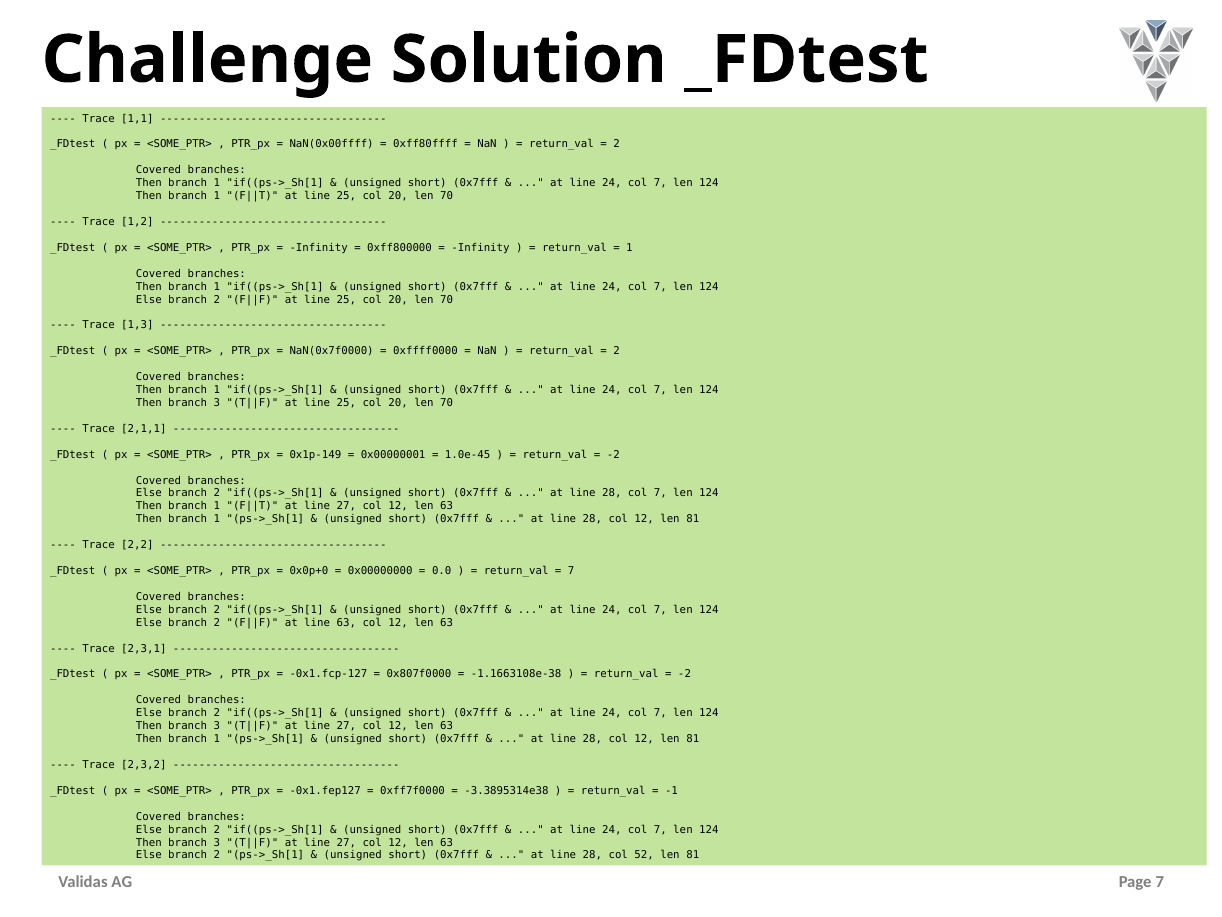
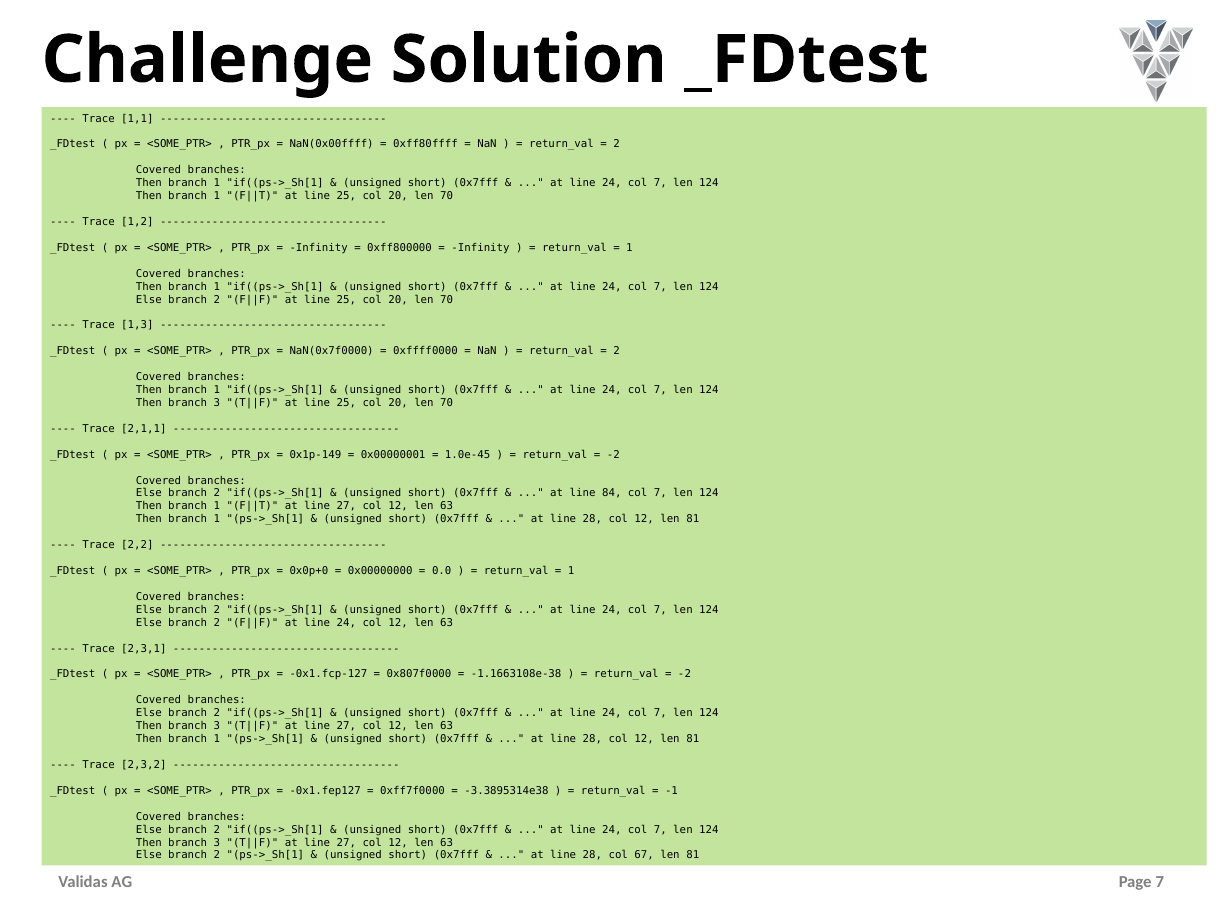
28: 28 -> 84 (612, 493)
7: 7 -> 1 (571, 571)
63: 63 -> 24 (346, 622)
52: 52 -> 67 (644, 855)
